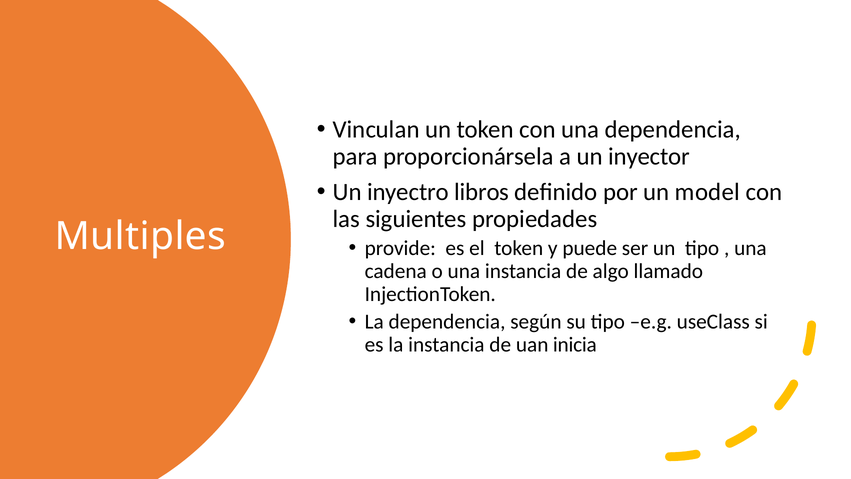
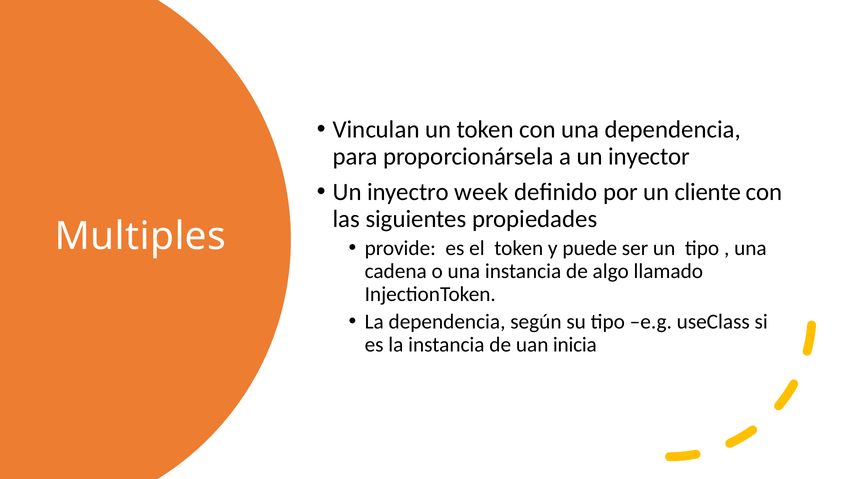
libros: libros -> week (482, 192)
model: model -> cliente (708, 192)
